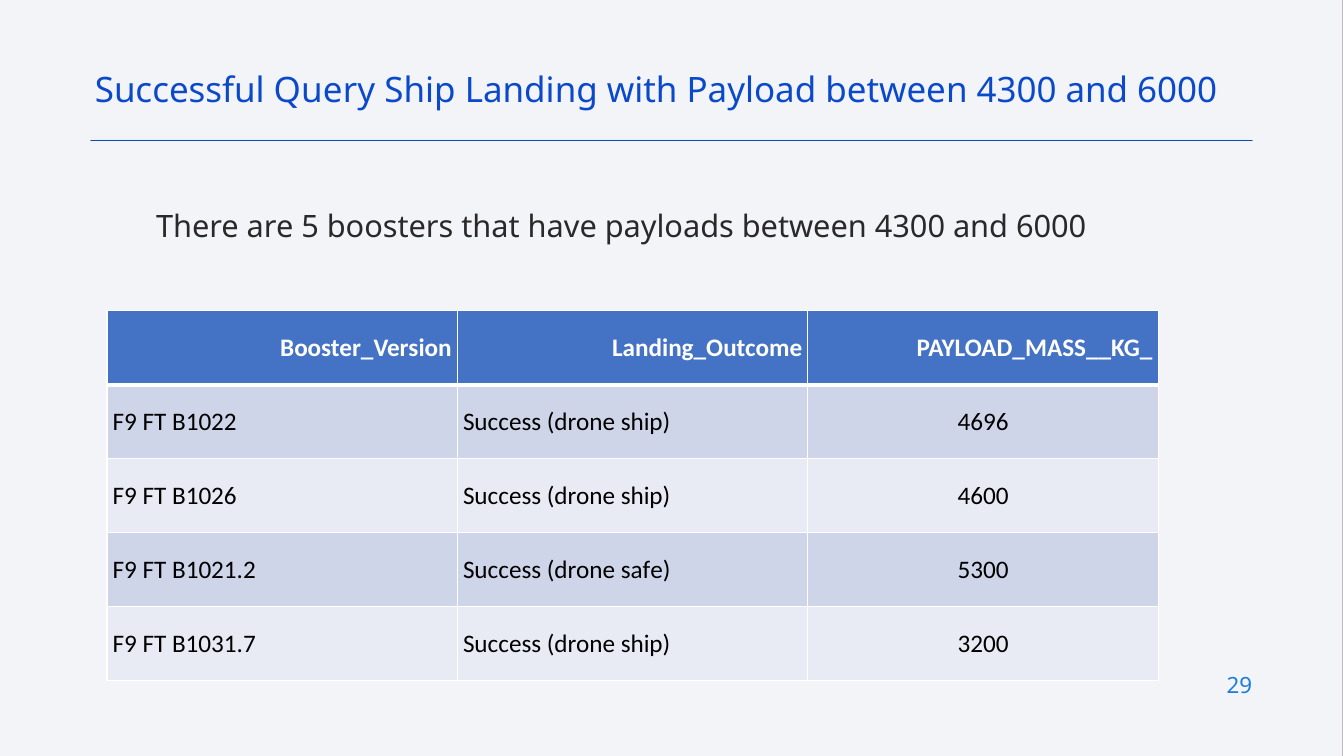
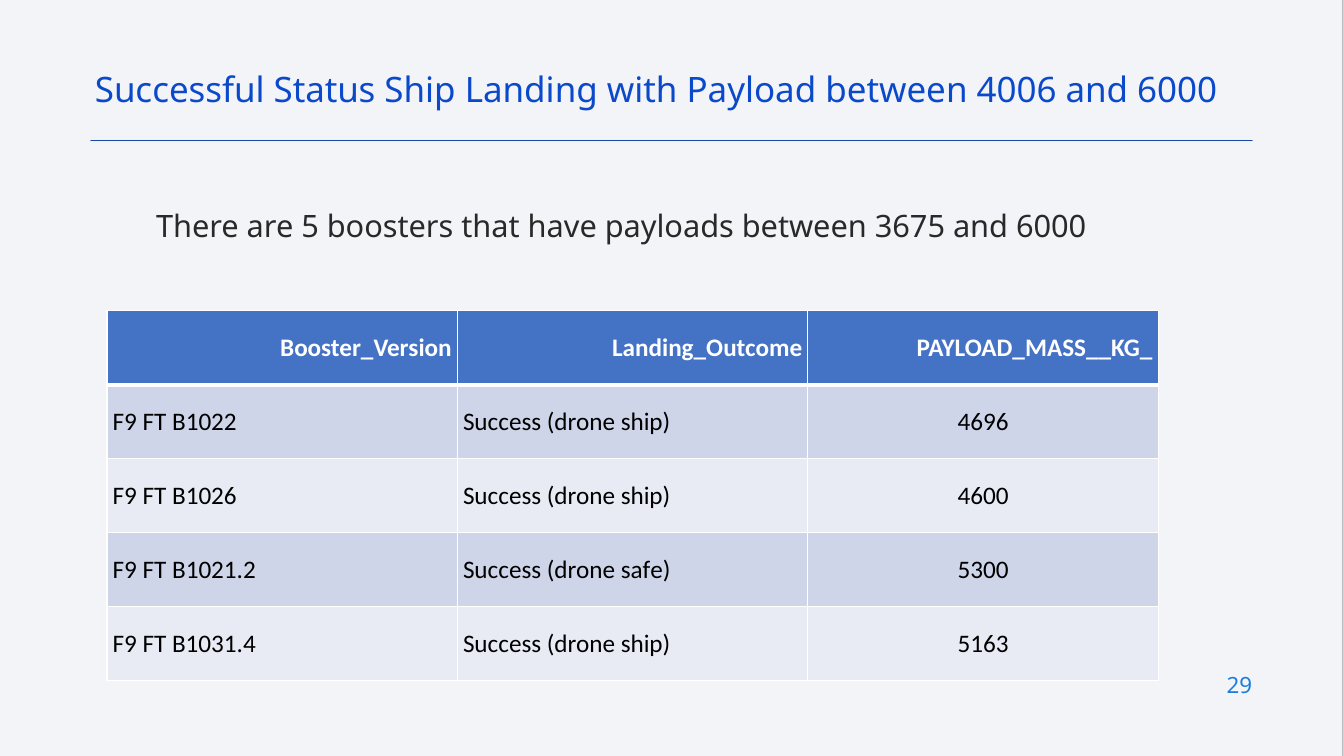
Query: Query -> Status (325, 91)
Payload between 4300: 4300 -> 4006 (1017, 91)
payloads between 4300: 4300 -> 3675 (910, 227)
B1031.7: B1031.7 -> B1031.4 (214, 644)
3200: 3200 -> 5163 (983, 644)
